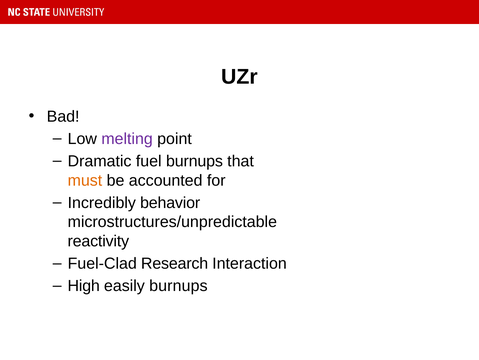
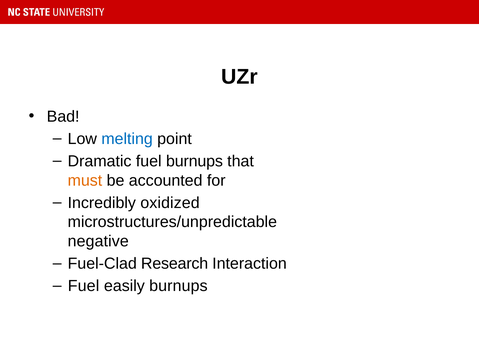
melting colour: purple -> blue (127, 139)
behavior: behavior -> oxidized (170, 202)
reactivity: reactivity -> negative (98, 241)
High: High -> Fuel (84, 285)
